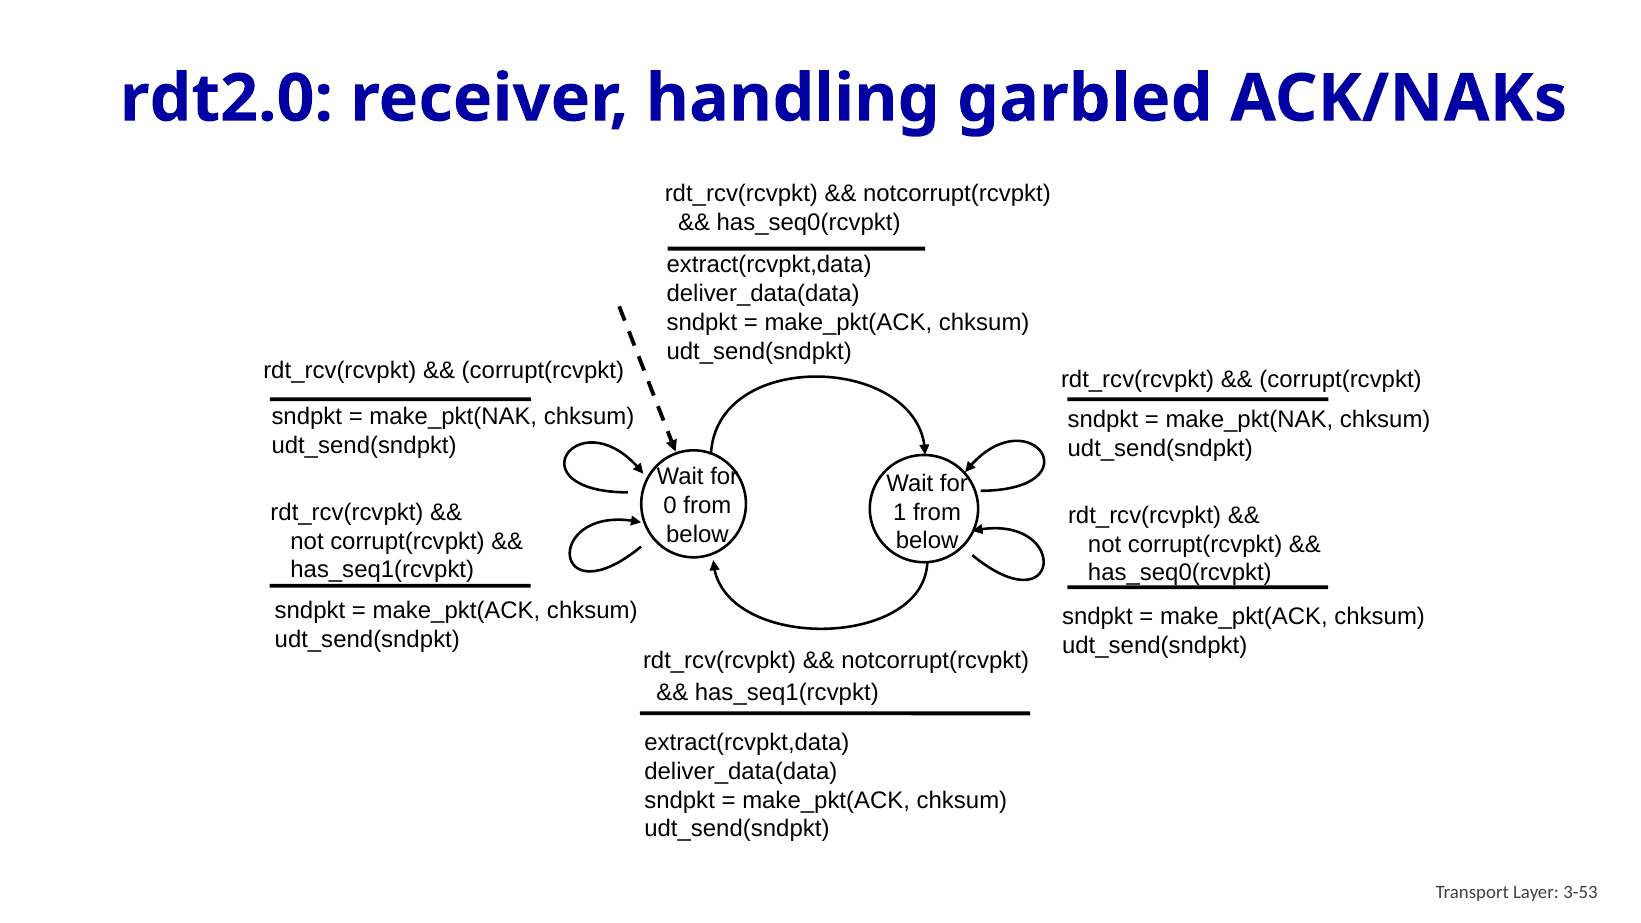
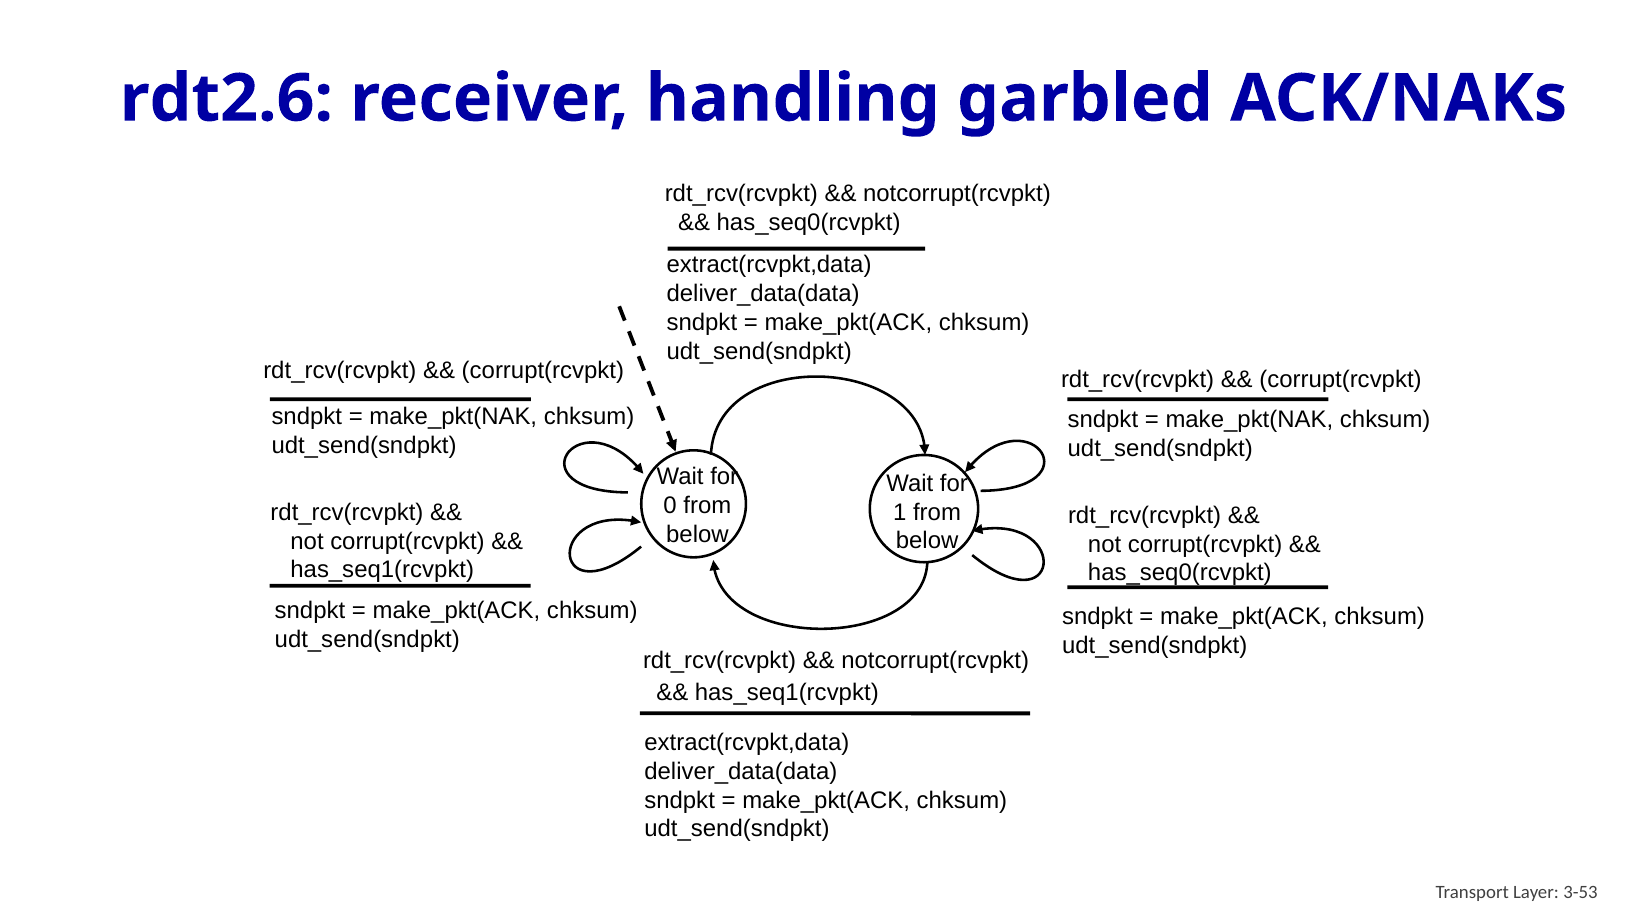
rdt2.0: rdt2.0 -> rdt2.6 (226, 99)
